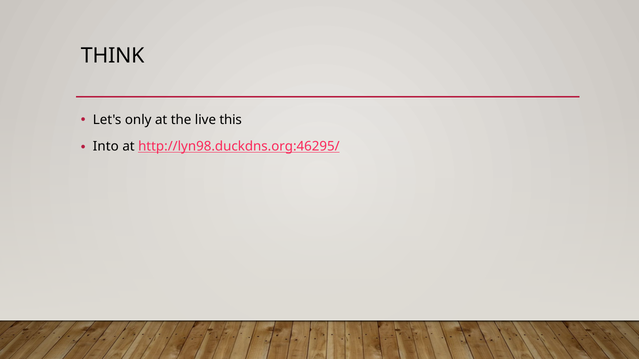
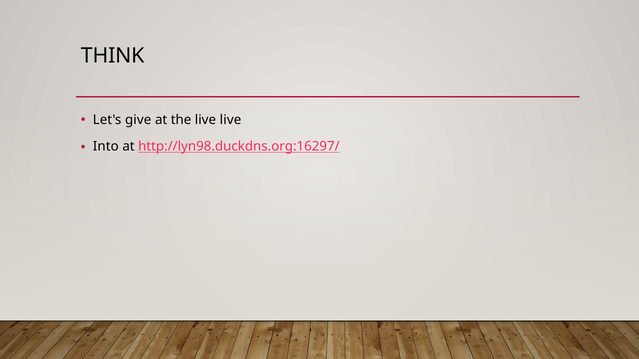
only: only -> give (138, 120)
live this: this -> live (231, 120)
http://lyn98.duckdns.org:46295/: http://lyn98.duckdns.org:46295/ -> http://lyn98.duckdns.org:16297/ (239, 146)
